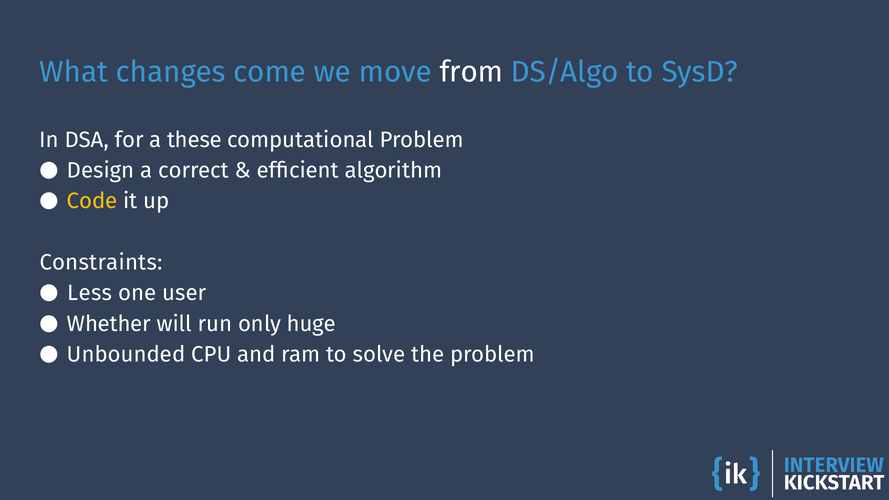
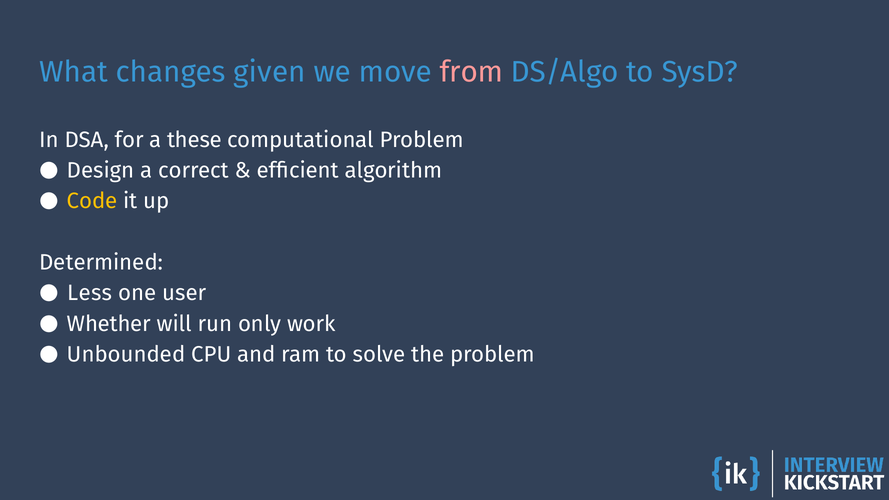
come: come -> given (270, 72)
from colour: white -> pink (471, 72)
Constraints: Constraints -> Determined (101, 262)
huge: huge -> work (311, 324)
